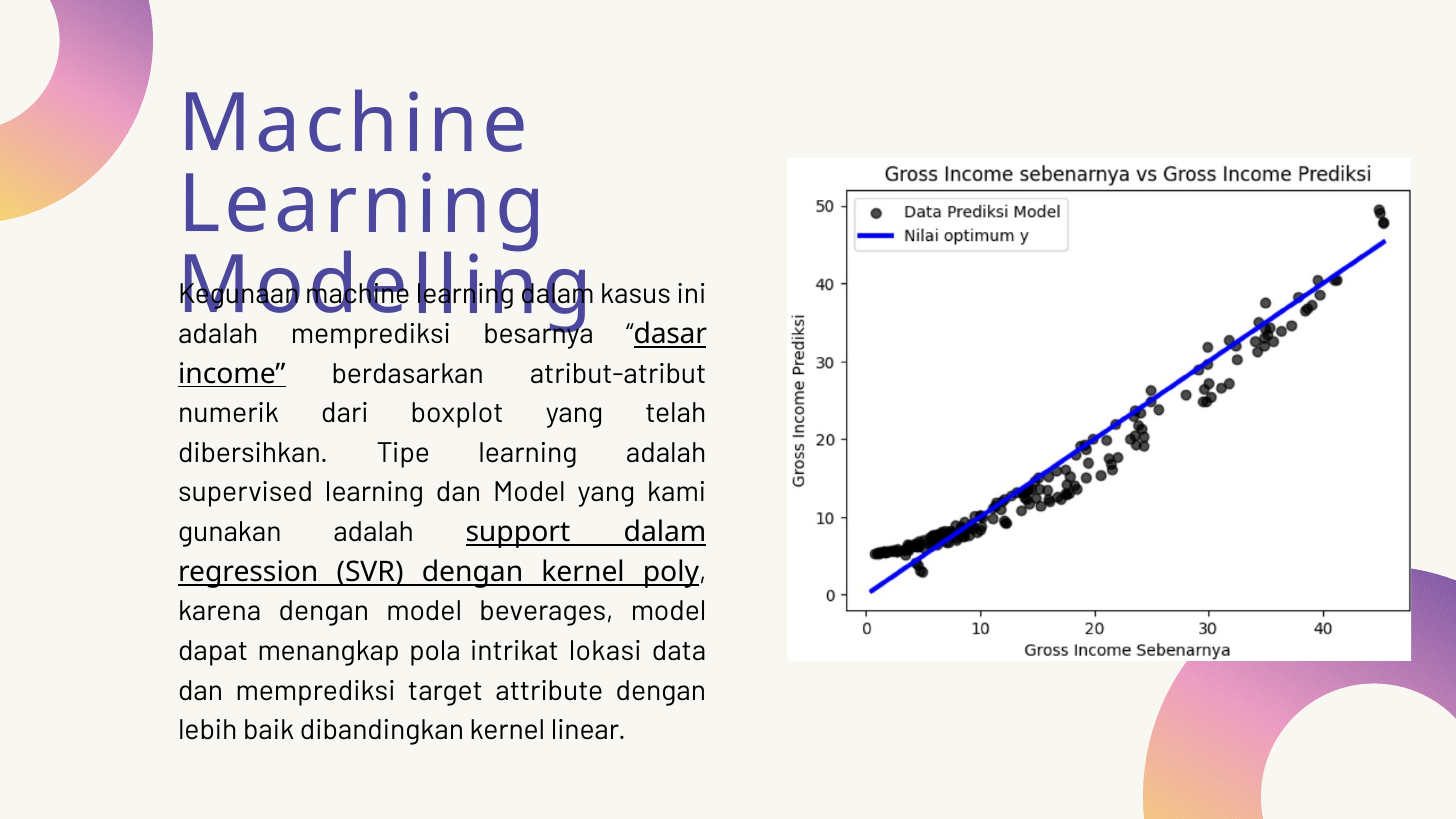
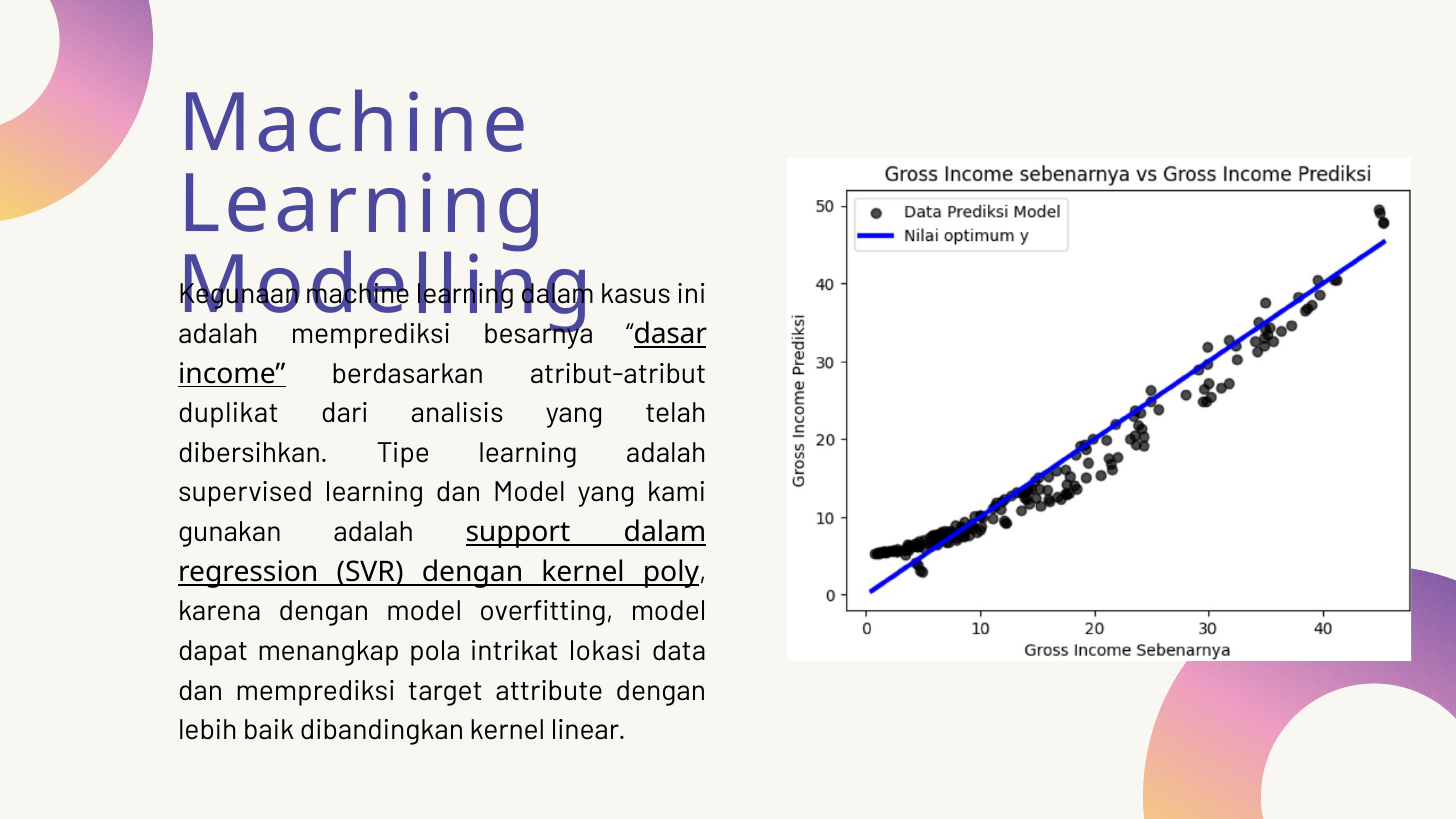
numerik: numerik -> duplikat (228, 413)
boxplot: boxplot -> analisis (457, 413)
beverages: beverages -> overfitting (547, 612)
